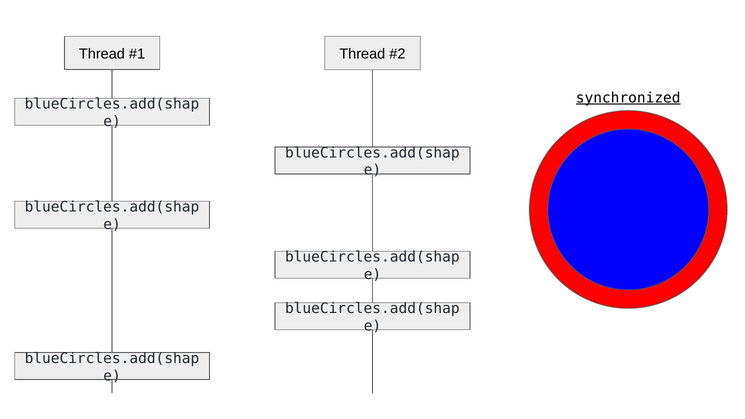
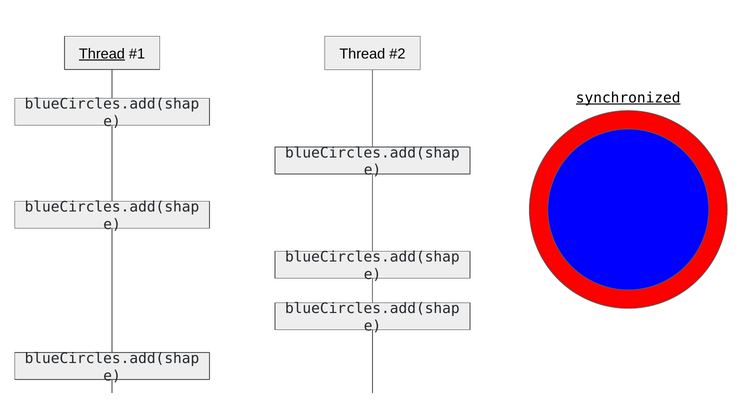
Thread underline: none -> present (102, 54)
